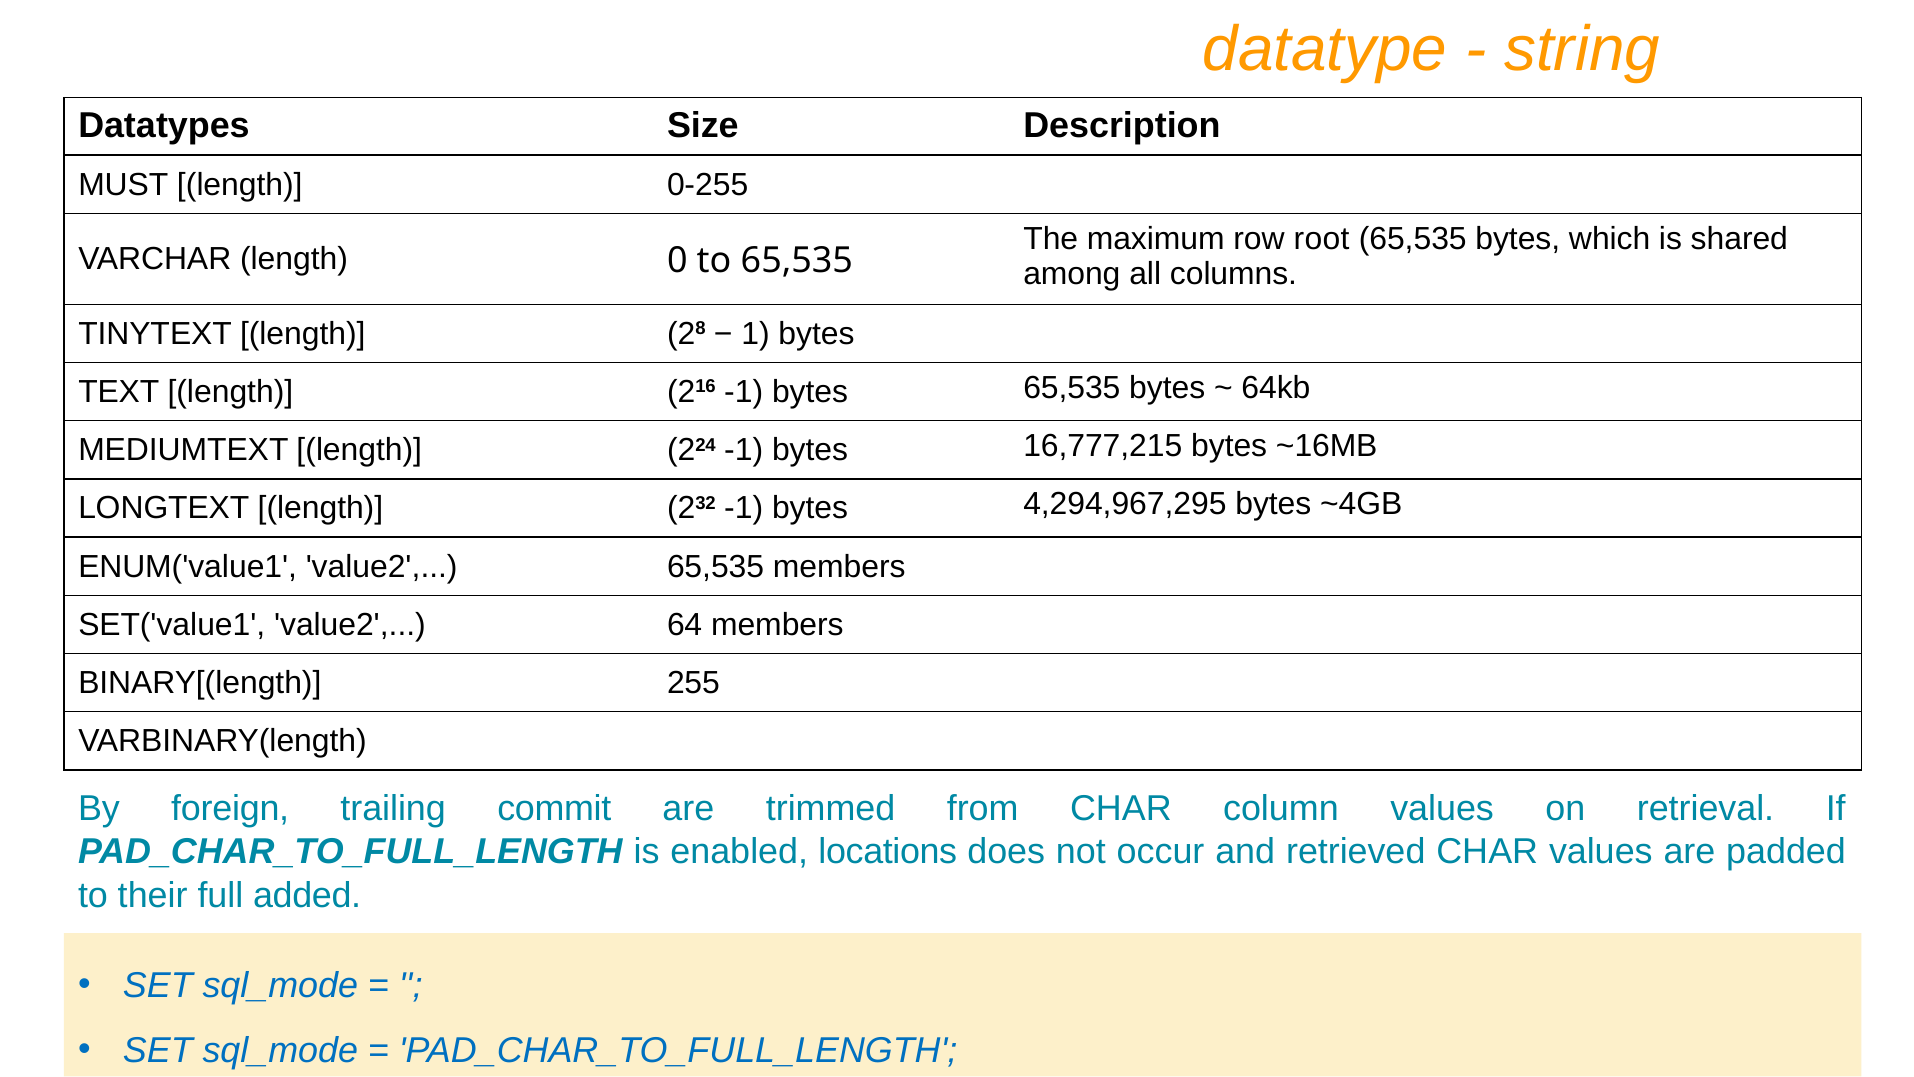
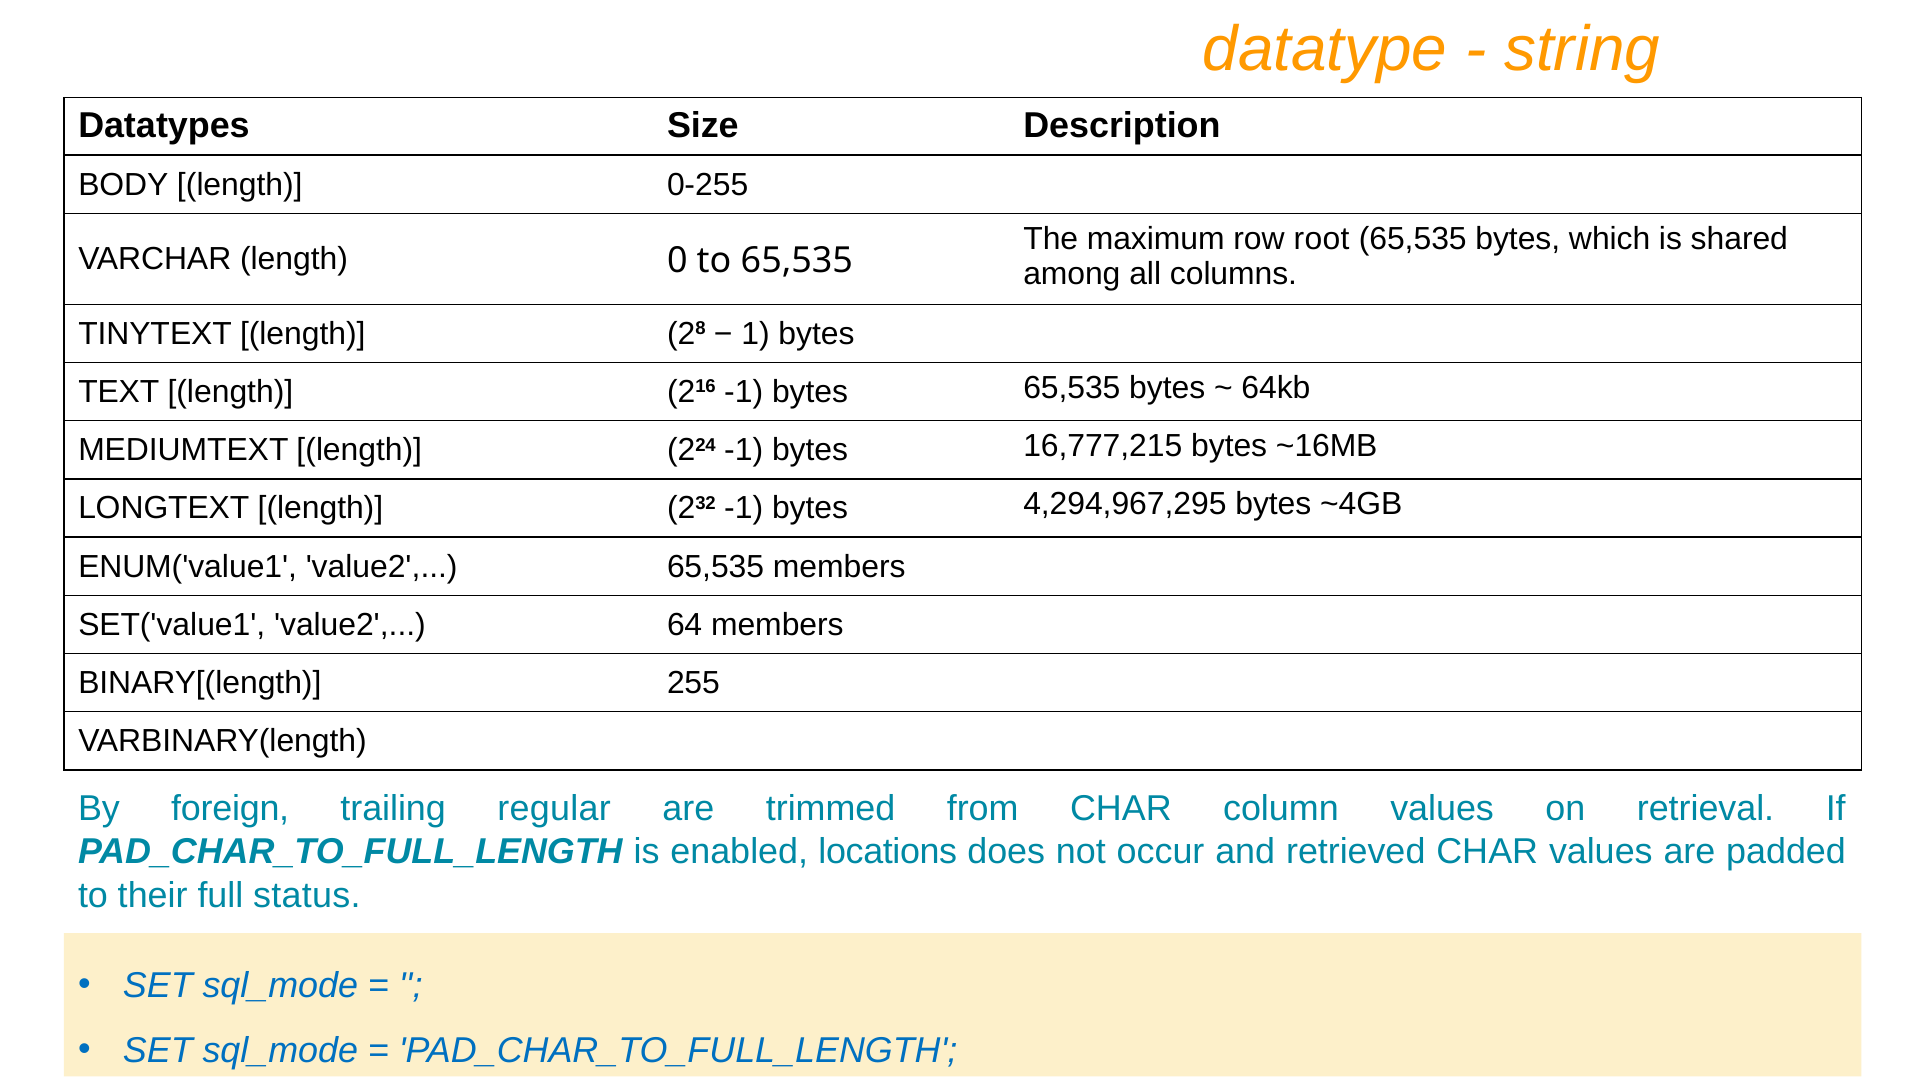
MUST: MUST -> BODY (123, 184)
commit: commit -> regular (554, 809)
added: added -> status (307, 895)
